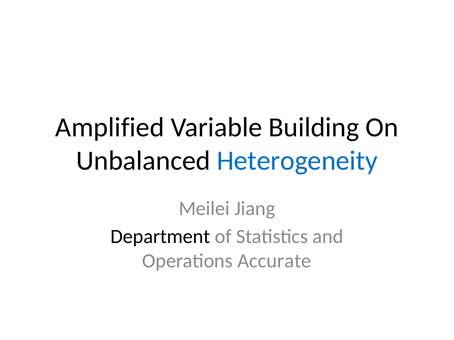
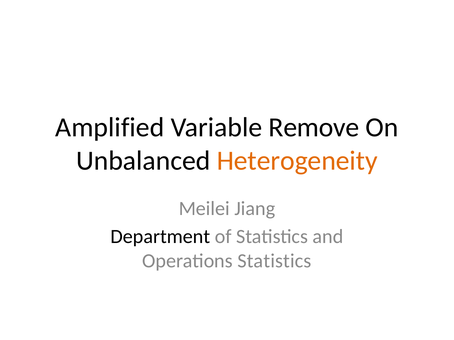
Building: Building -> Remove (314, 128)
Heterogeneity colour: blue -> orange (297, 161)
Operations Accurate: Accurate -> Statistics (274, 261)
